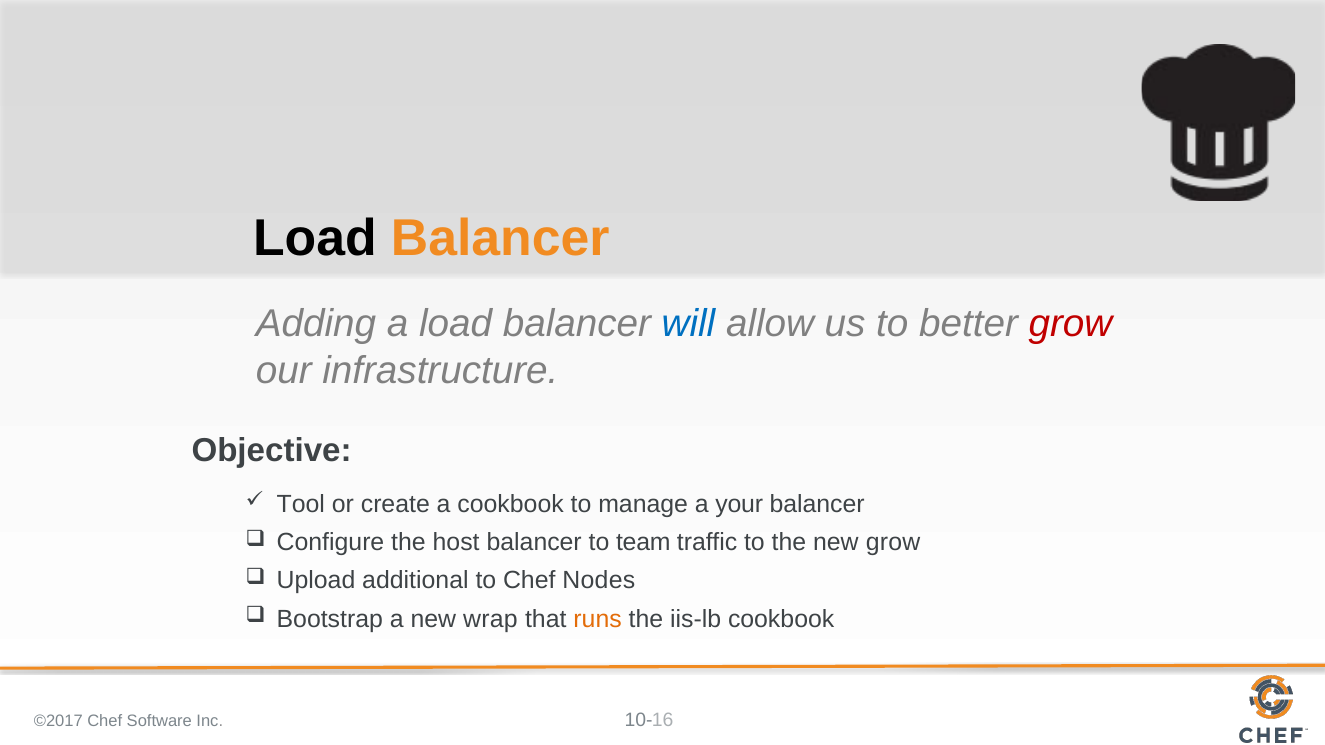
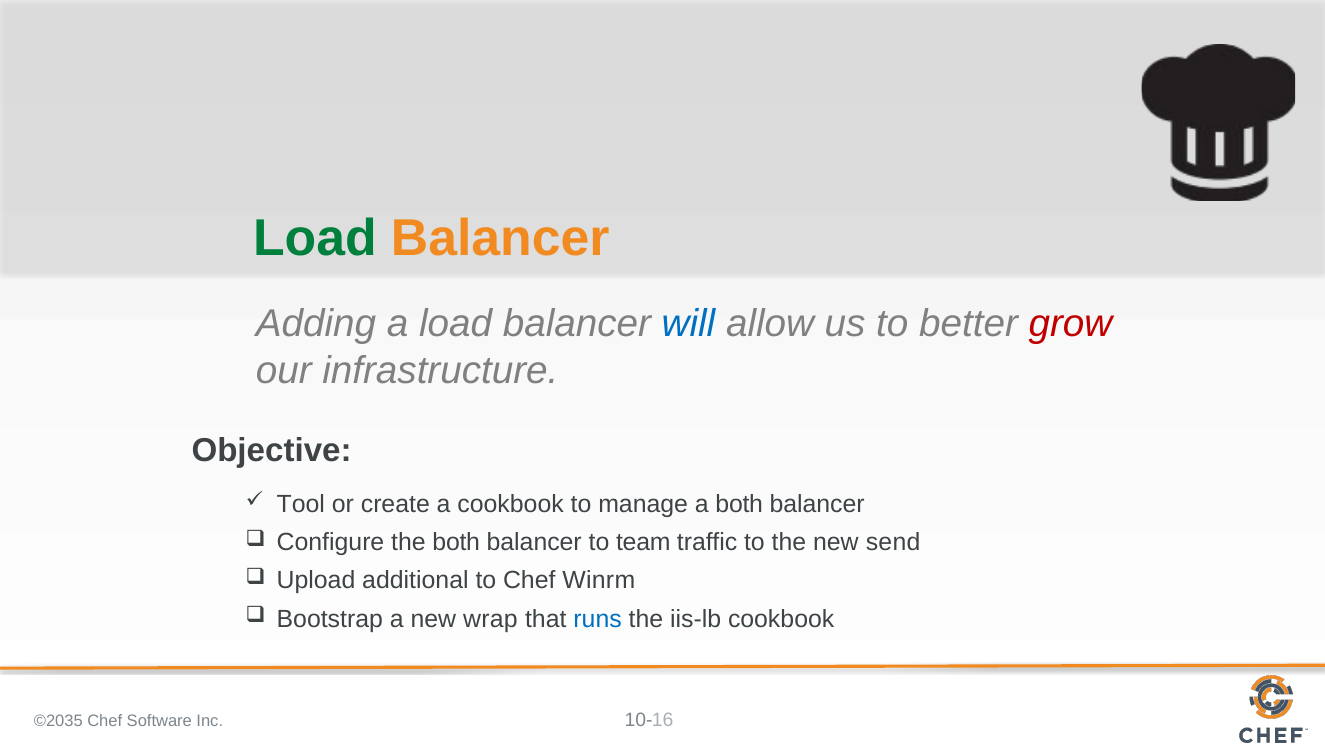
Load colour: black -> green (315, 239)
a your: your -> both (739, 505)
the host: host -> both (456, 543)
new grow: grow -> send (893, 543)
Nodes: Nodes -> Winrm (599, 581)
runs colour: orange -> blue (598, 619)
©2017: ©2017 -> ©2035 (58, 721)
